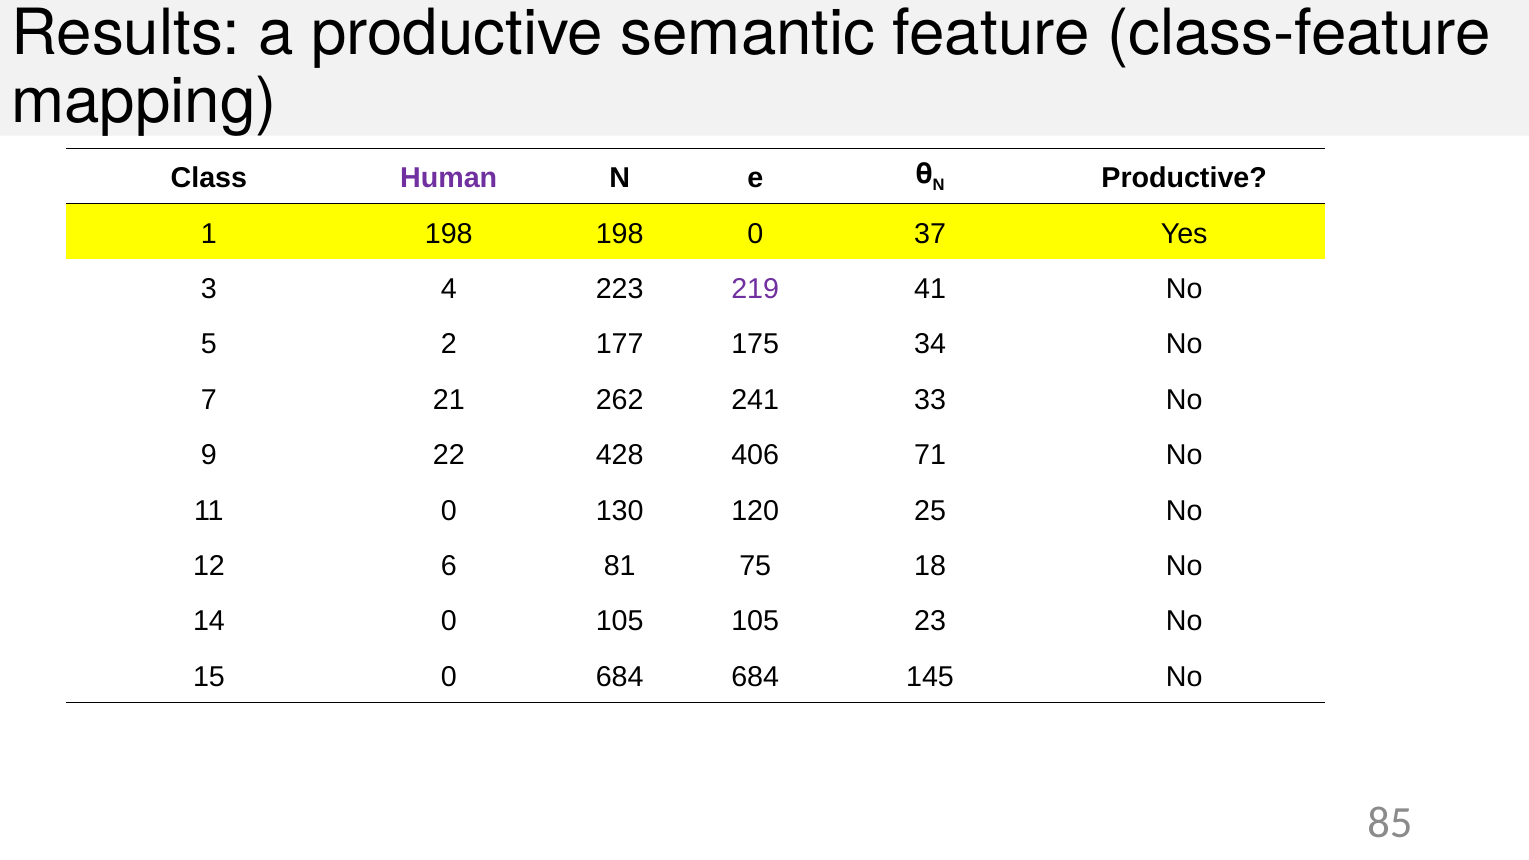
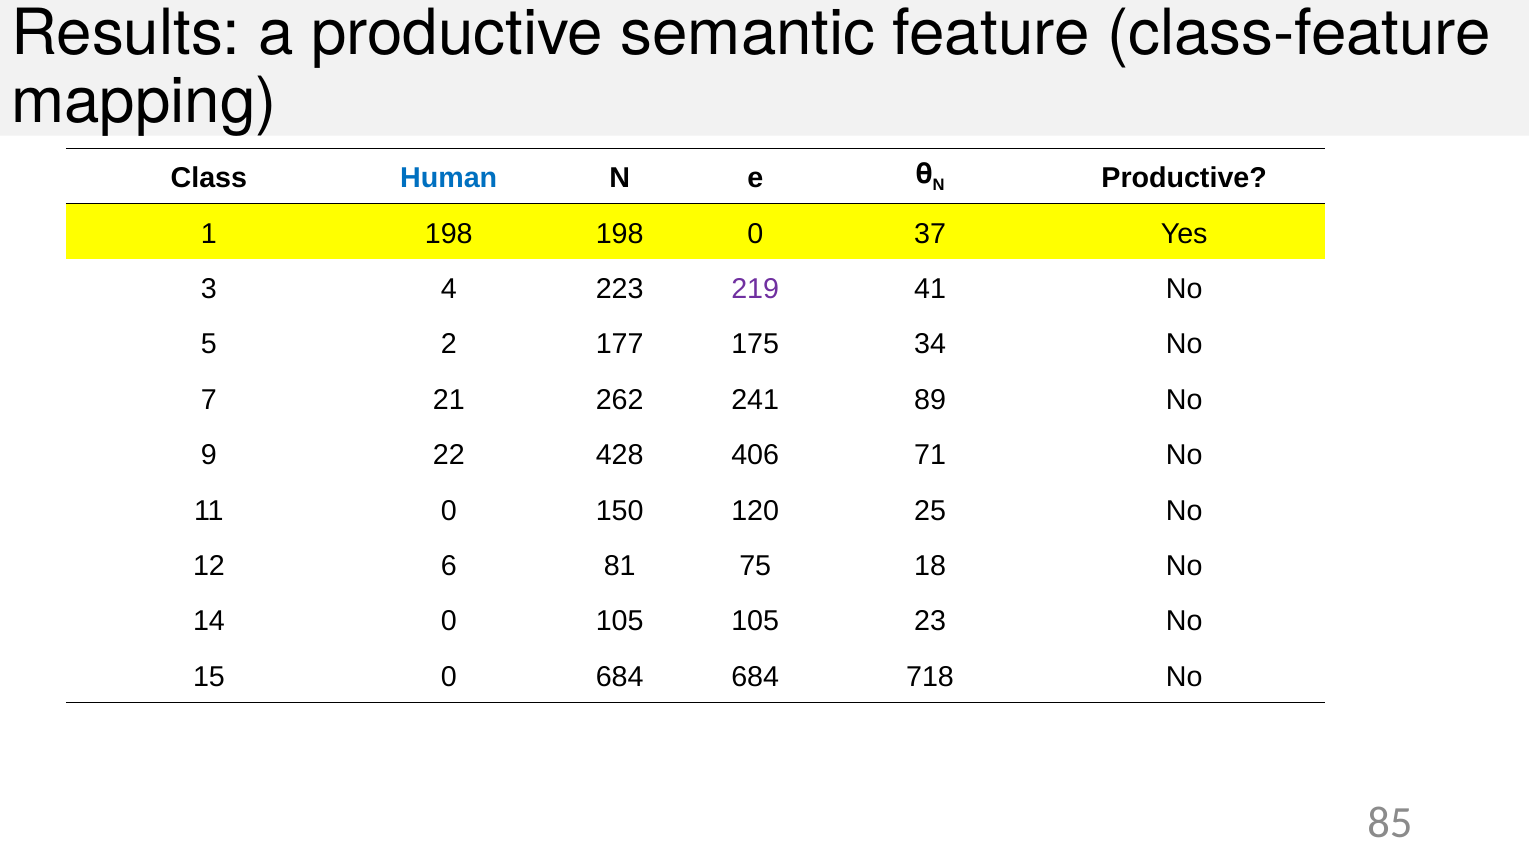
Human colour: purple -> blue (449, 178)
33: 33 -> 89 (930, 400)
130: 130 -> 150 (620, 511)
145: 145 -> 718 (930, 677)
